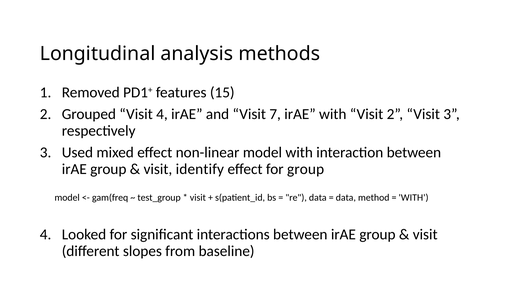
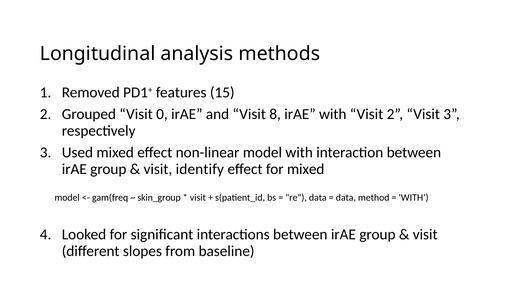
Visit 4: 4 -> 0 (162, 114)
7: 7 -> 8 (275, 114)
for group: group -> mixed (306, 169)
test_group: test_group -> skin_group (159, 197)
